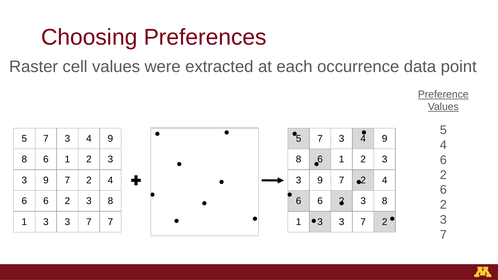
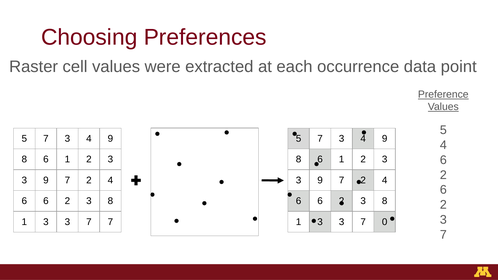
3 7 2: 2 -> 0 (385, 222)
